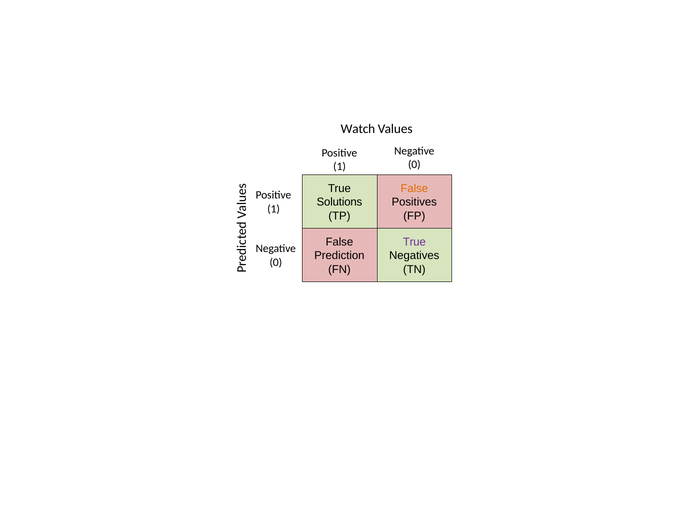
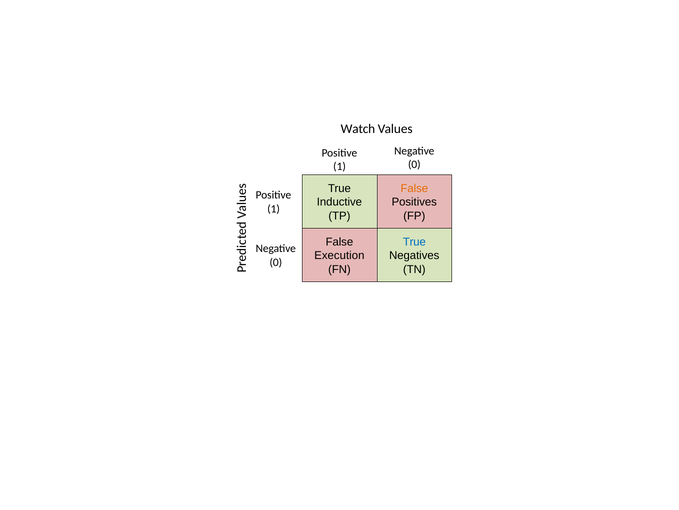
Solutions: Solutions -> Inductive (339, 202)
True colour: purple -> blue (414, 242)
Prediction: Prediction -> Execution (339, 255)
